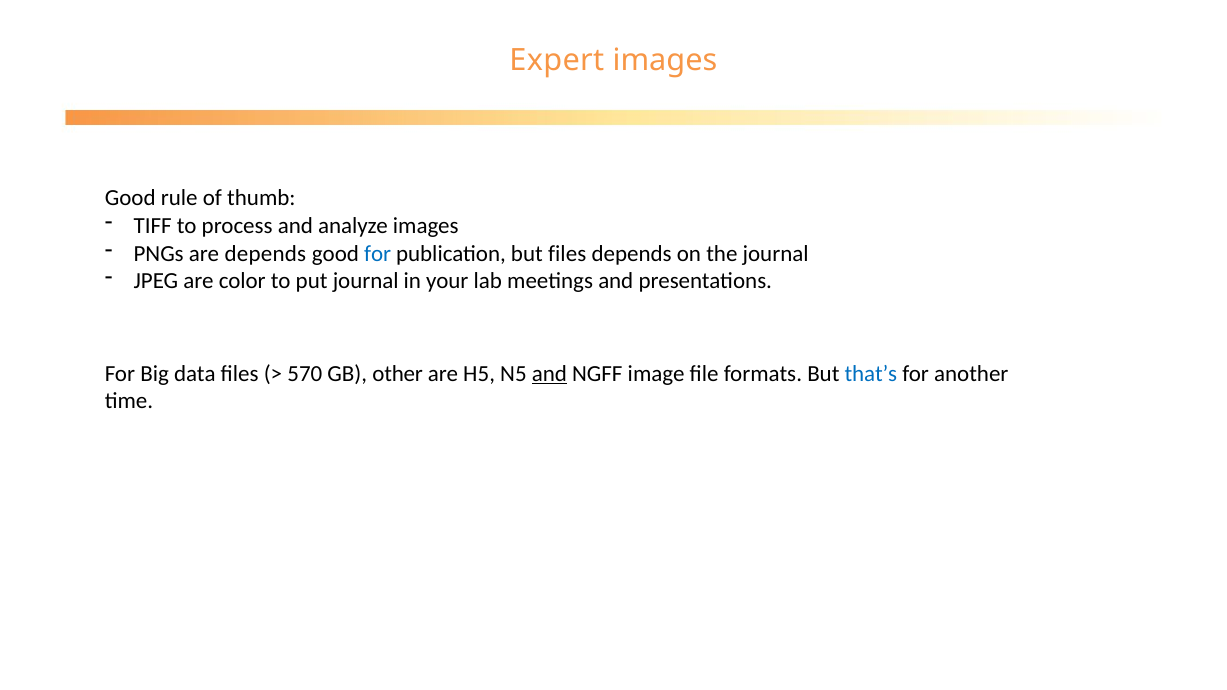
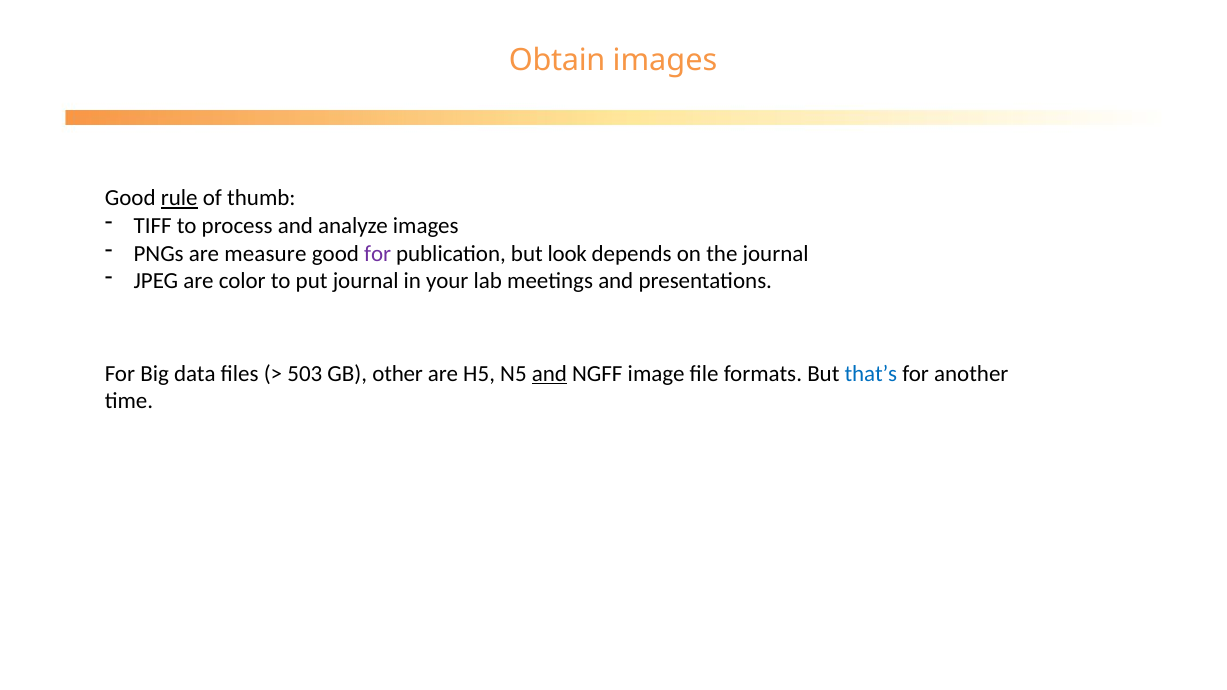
Expert: Expert -> Obtain (557, 60)
rule underline: none -> present (179, 198)
are depends: depends -> measure (265, 253)
for colour: blue -> purple (378, 253)
but files: files -> look (567, 253)
570: 570 -> 503 (305, 374)
